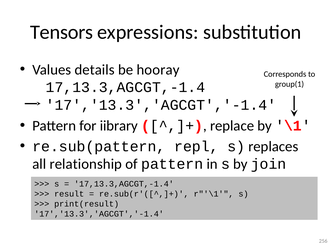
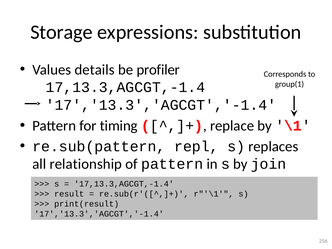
Tensors: Tensors -> Storage (62, 32)
hooray: hooray -> profiler (158, 70)
iibrary: iibrary -> timing (119, 126)
